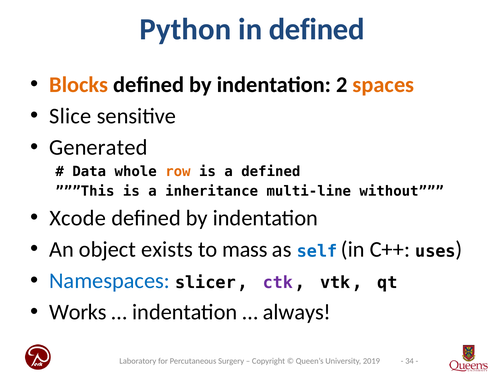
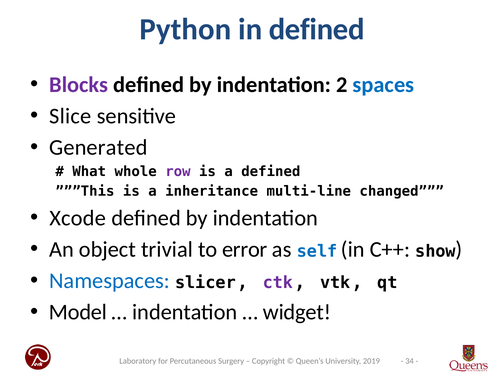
Blocks colour: orange -> purple (79, 85)
spaces colour: orange -> blue (383, 85)
Data: Data -> What (89, 172)
row colour: orange -> purple (178, 172)
without: without -> changed (402, 191)
exists: exists -> trivial (167, 249)
mass: mass -> error (245, 249)
uses: uses -> show (435, 251)
Works: Works -> Model (78, 312)
always: always -> widget (297, 312)
